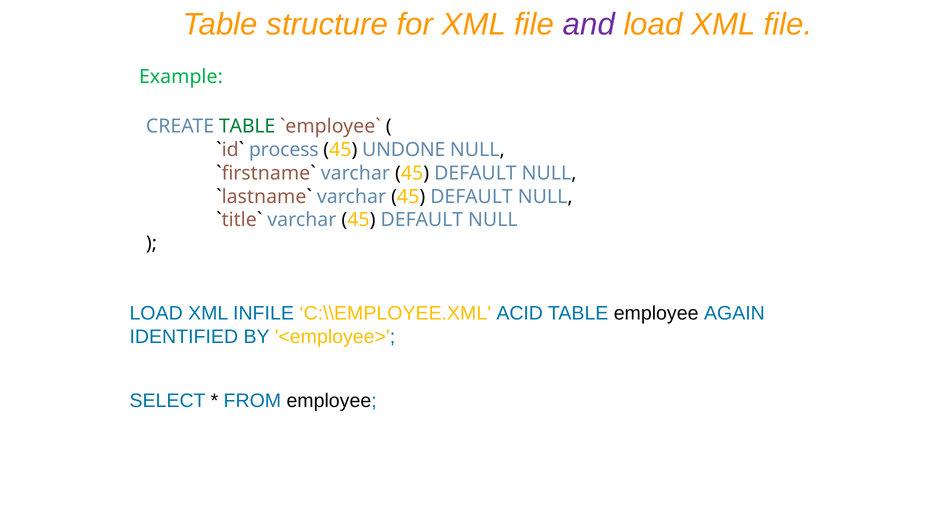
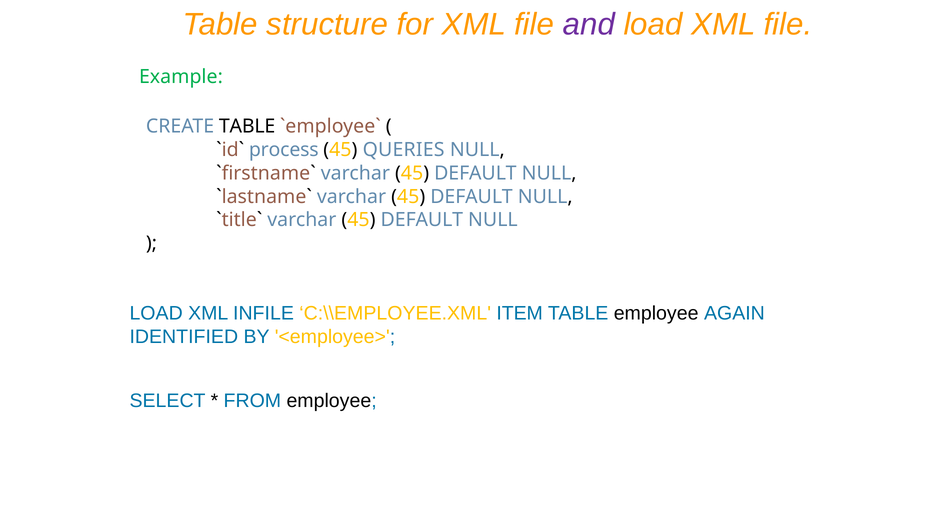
TABLE colour: green -> black (247, 126)
UNDONE: UNDONE -> QUERIES (404, 150)
ACID: ACID -> ITEM (520, 313)
